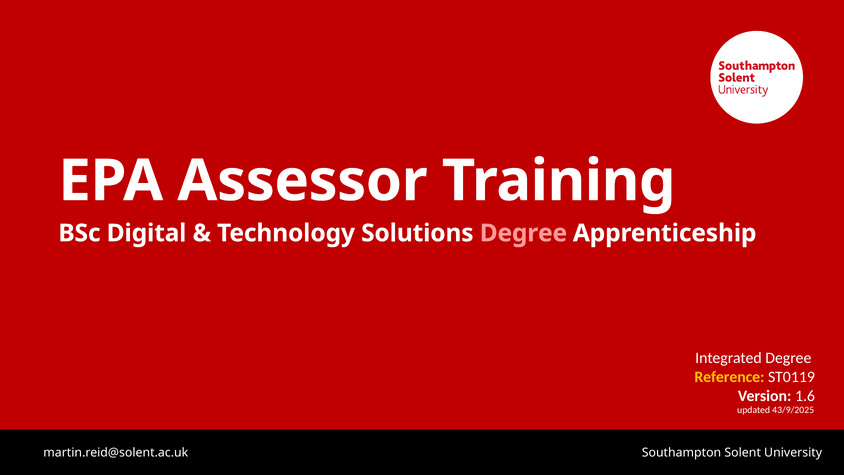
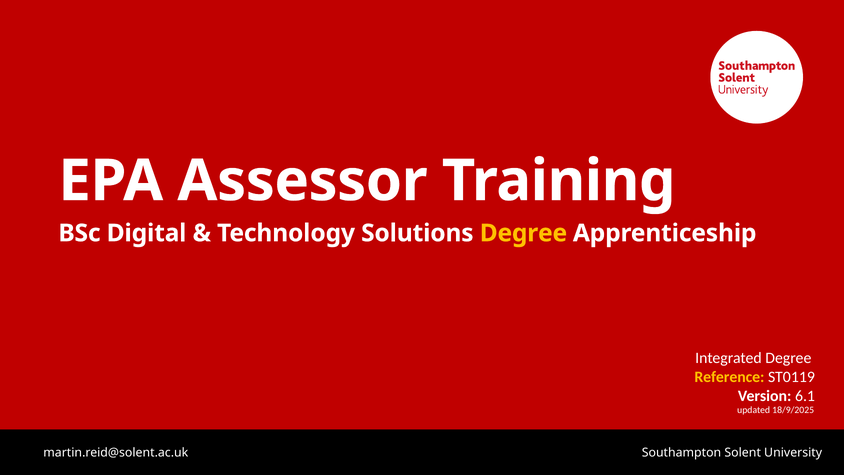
Degree colour: pink -> yellow (523, 233)
1.6: 1.6 -> 6.1 (805, 396)
43/9/2025: 43/9/2025 -> 18/9/2025 (793, 410)
